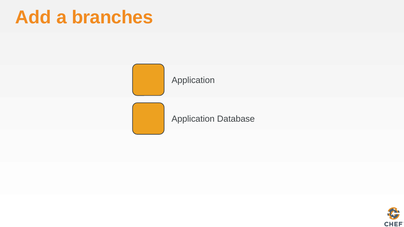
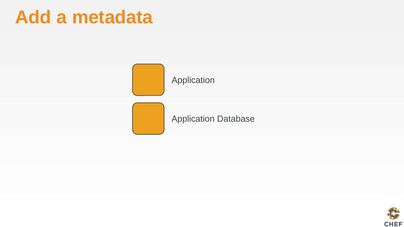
branches: branches -> metadata (112, 18)
